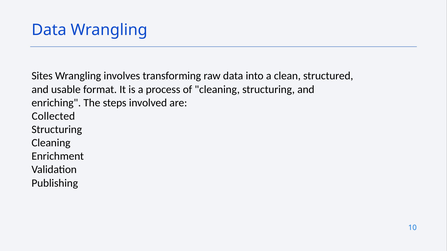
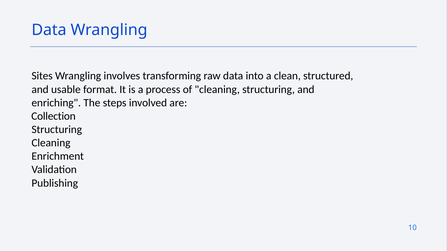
Collected: Collected -> Collection (53, 116)
